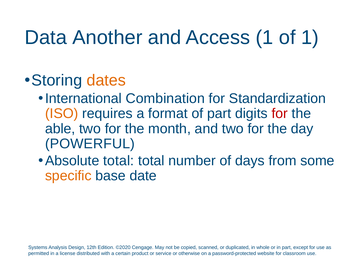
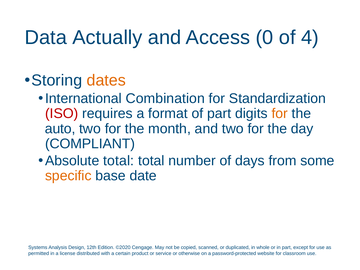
Another: Another -> Actually (107, 37)
Access 1: 1 -> 0 (264, 37)
of 1: 1 -> 4 (310, 37)
ISO colour: orange -> red (62, 114)
for colour: red -> orange (280, 114)
able: able -> auto (60, 129)
POWERFUL: POWERFUL -> COMPLIANT (90, 144)
